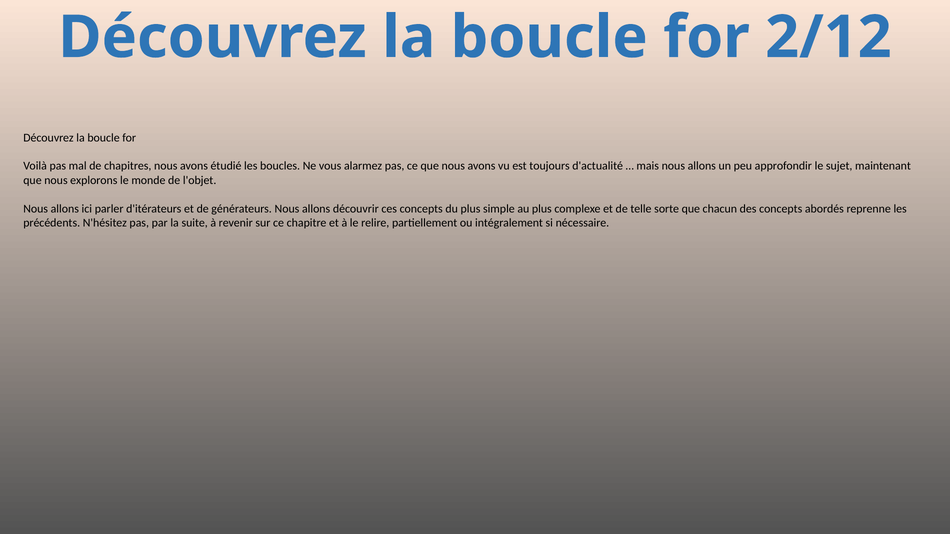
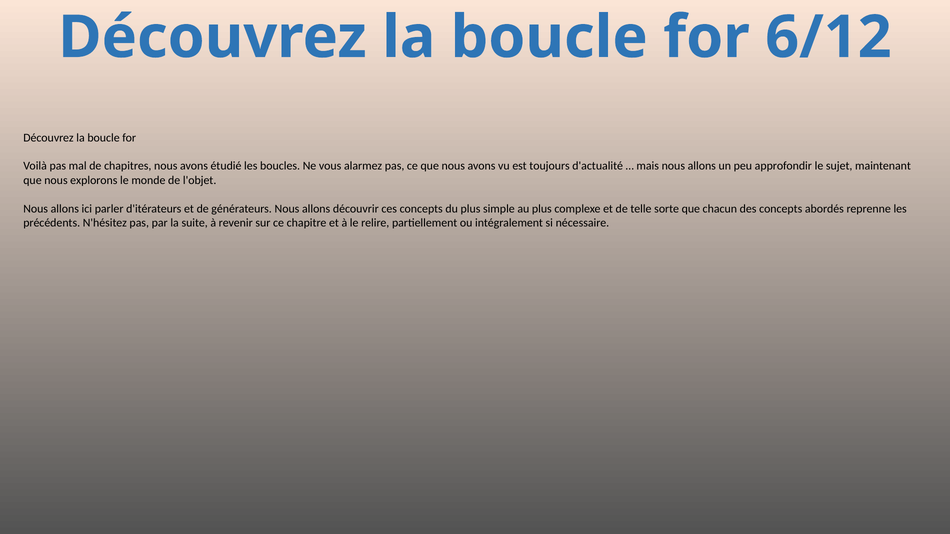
2/12: 2/12 -> 6/12 (828, 37)
